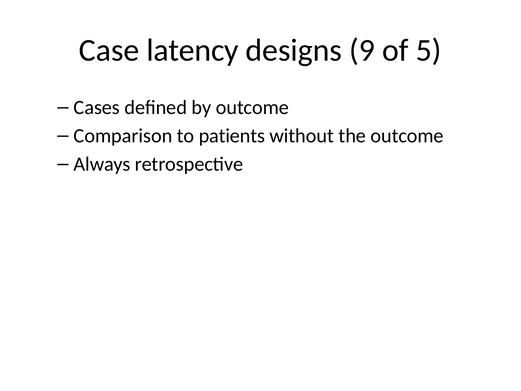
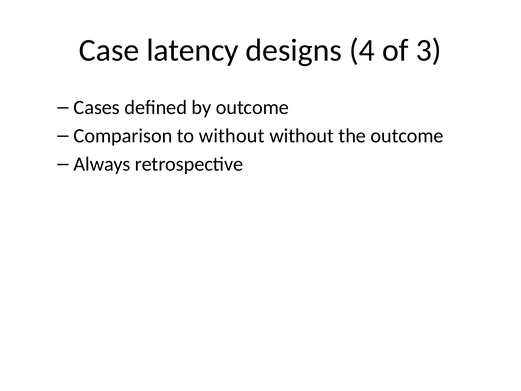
9: 9 -> 4 (362, 50)
5: 5 -> 3 (429, 50)
to patients: patients -> without (232, 136)
